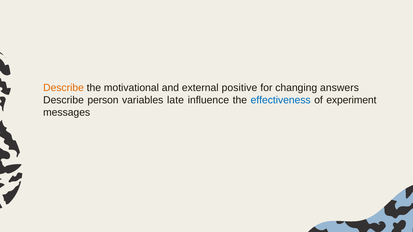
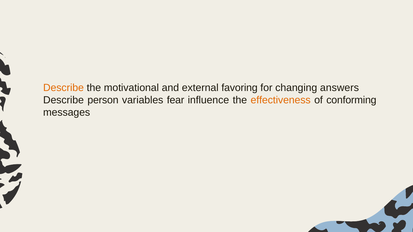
positive: positive -> favoring (240, 88)
late: late -> fear (176, 100)
effectiveness colour: blue -> orange (281, 100)
experiment: experiment -> conforming (351, 100)
